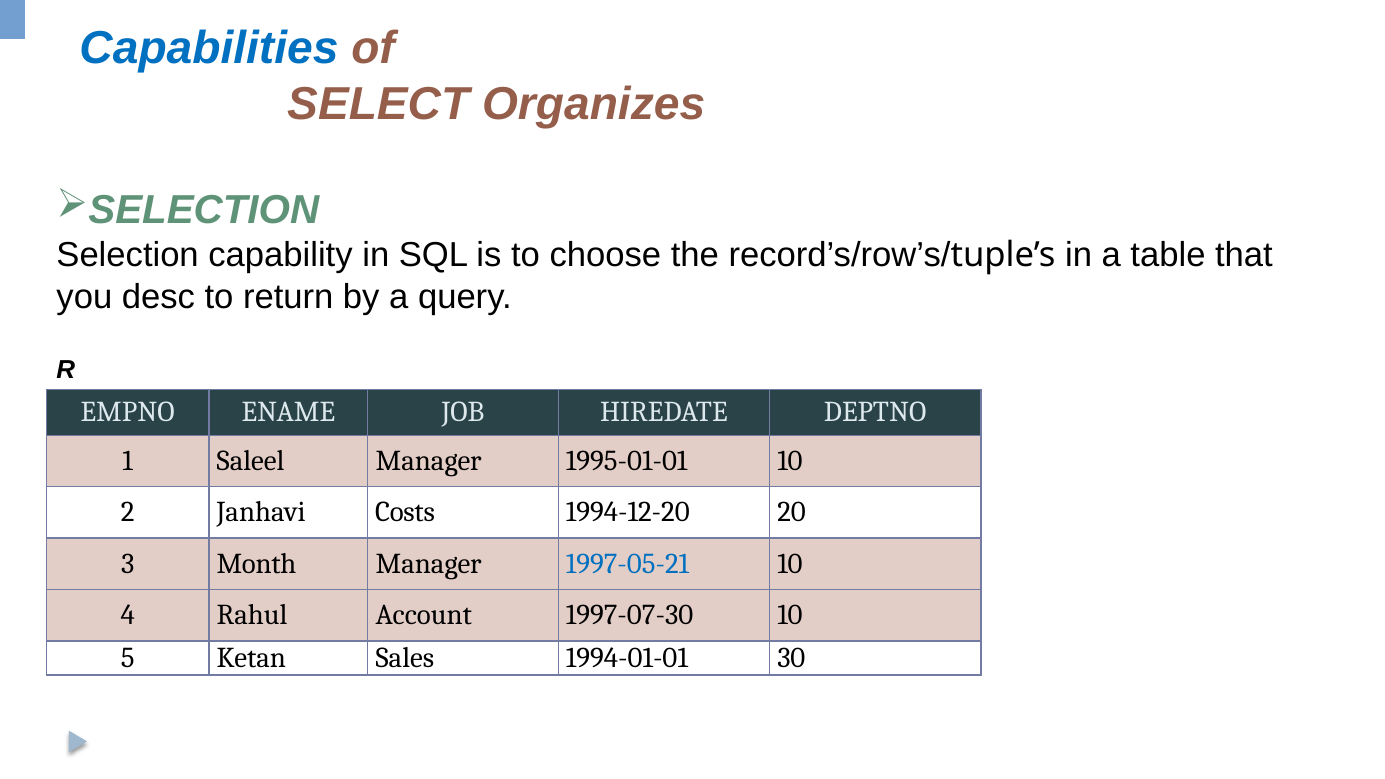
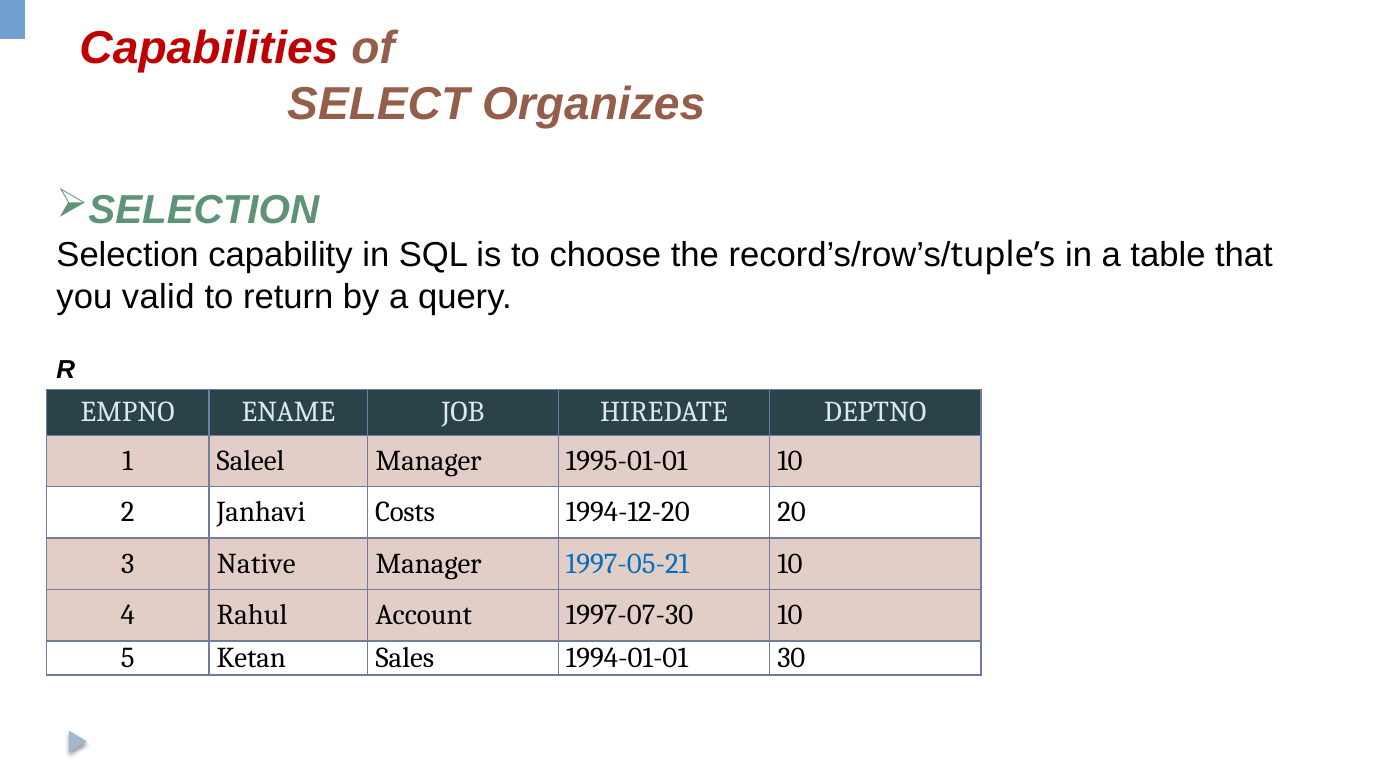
Capabilities colour: blue -> red (209, 48)
desc: desc -> valid (158, 297)
Month: Month -> Native (256, 564)
